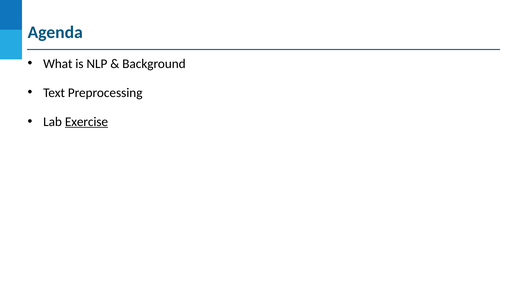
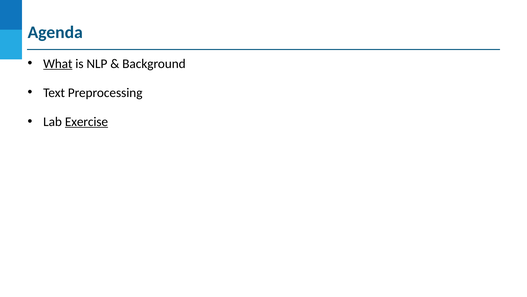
What underline: none -> present (58, 64)
